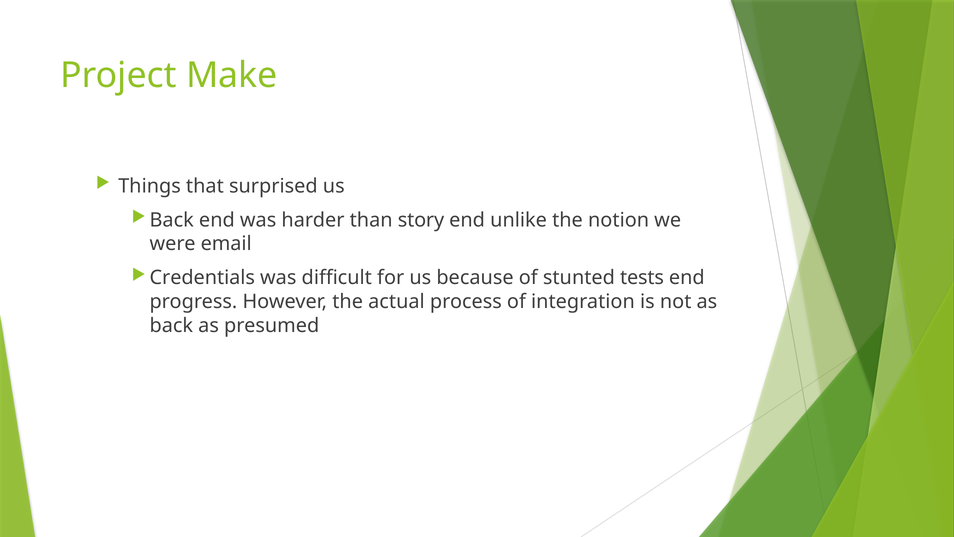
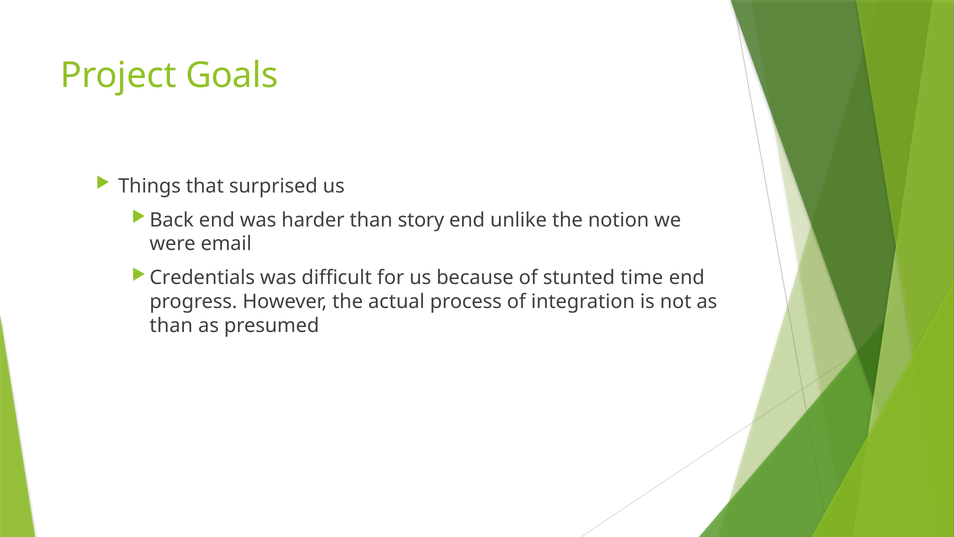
Make: Make -> Goals (232, 75)
tests: tests -> time (642, 278)
back: back -> than (171, 325)
